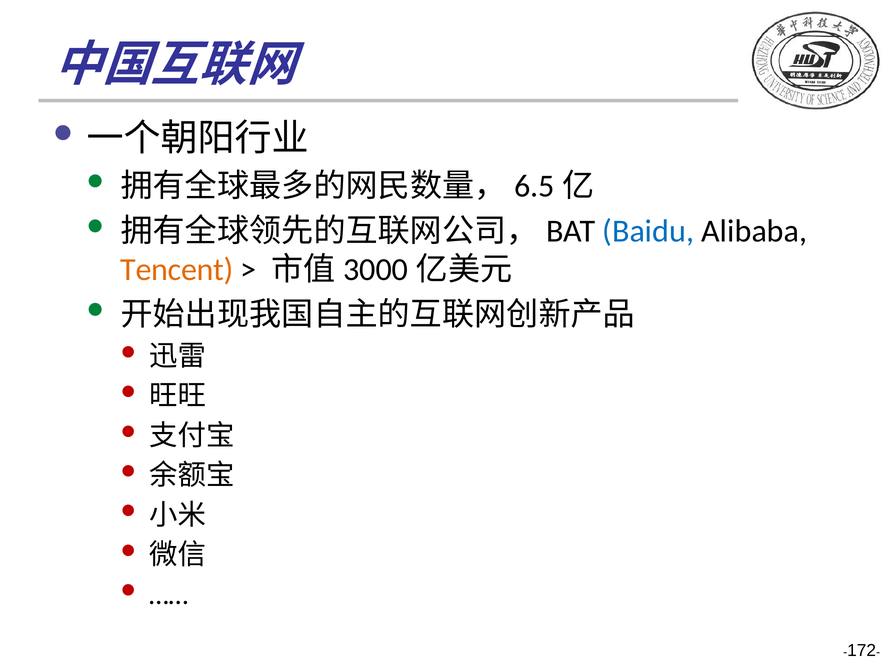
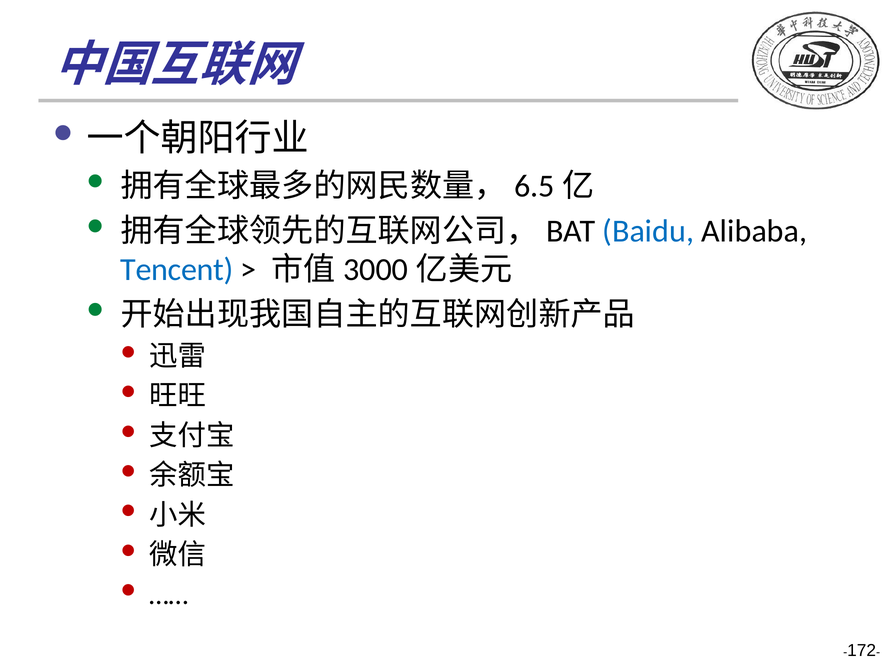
Tencent colour: orange -> blue (177, 270)
